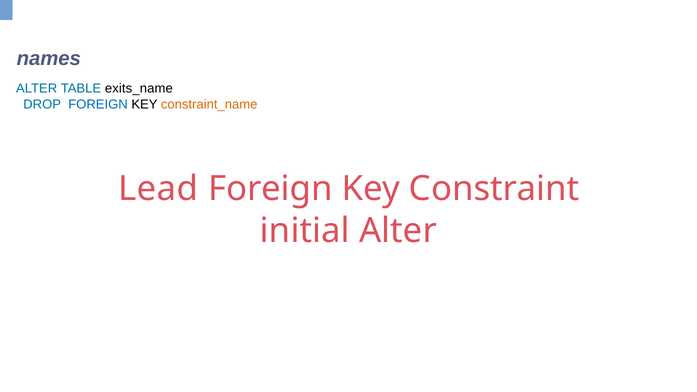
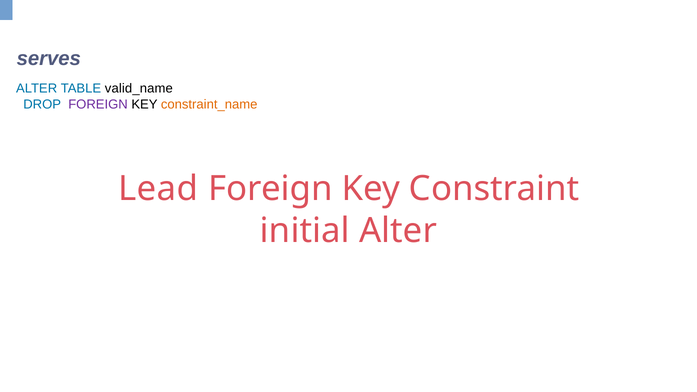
names: names -> serves (49, 59)
exits_name: exits_name -> valid_name (139, 89)
FOREIGN colour: blue -> purple (98, 104)
